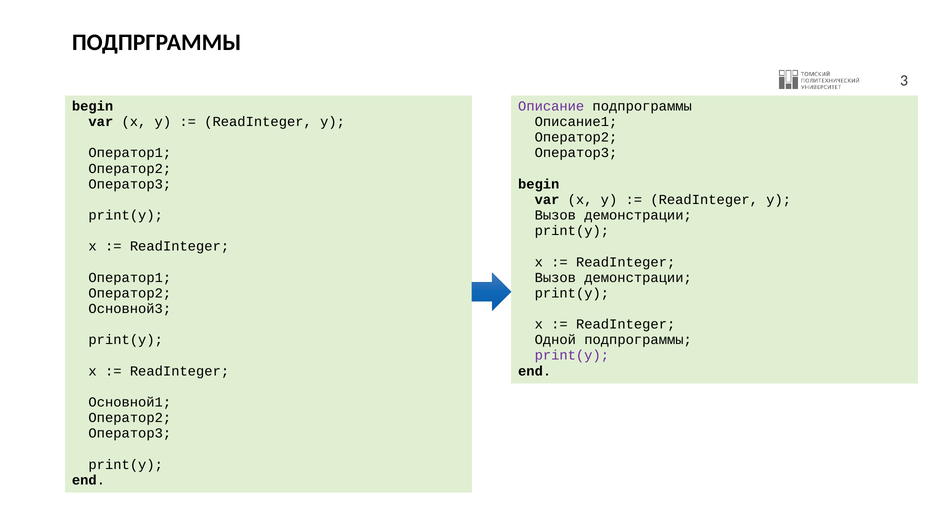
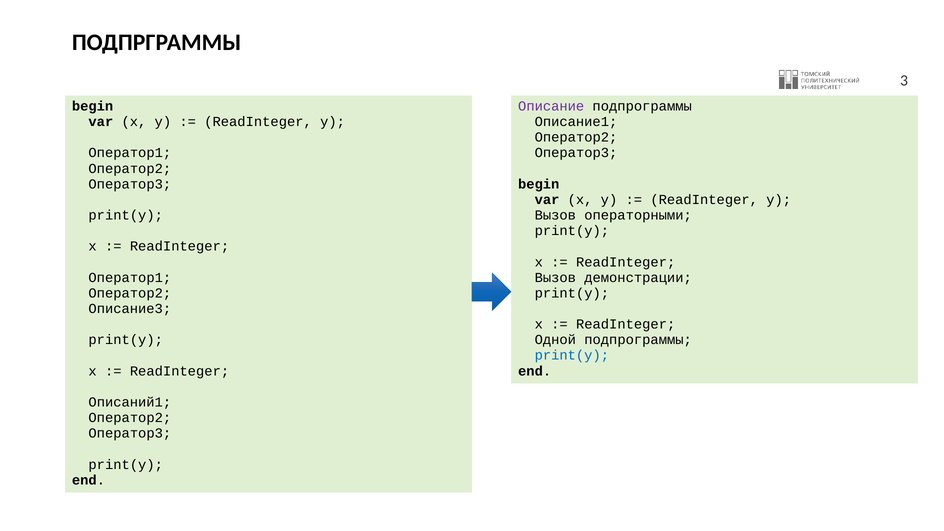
демонстрации: демонстрации -> операторными (638, 215)
Основной3: Основной3 -> Описание3 (130, 309)
print(y colour: purple -> blue (572, 355)
Основной1: Основной1 -> Описаний1 (130, 402)
